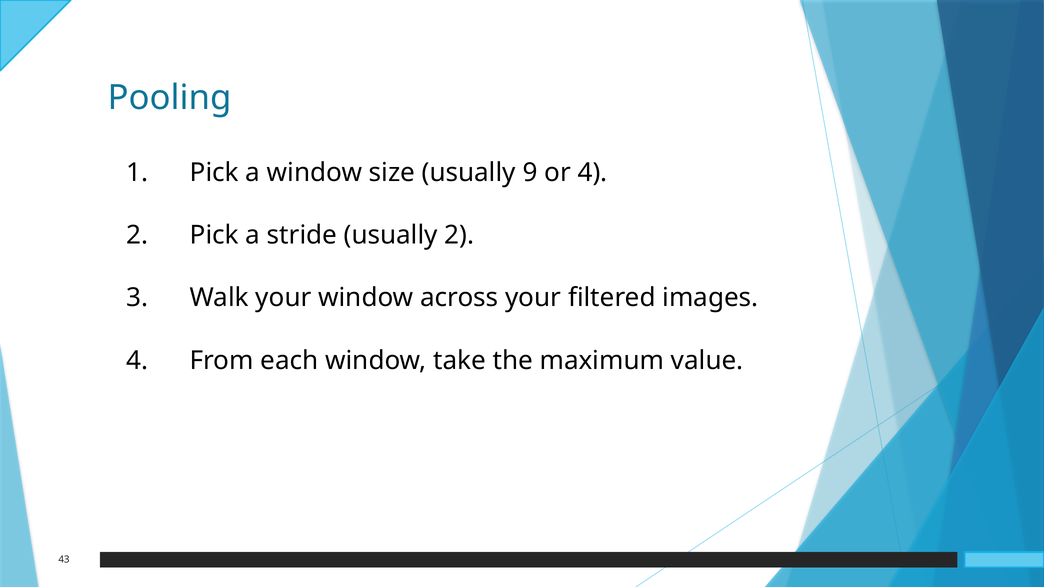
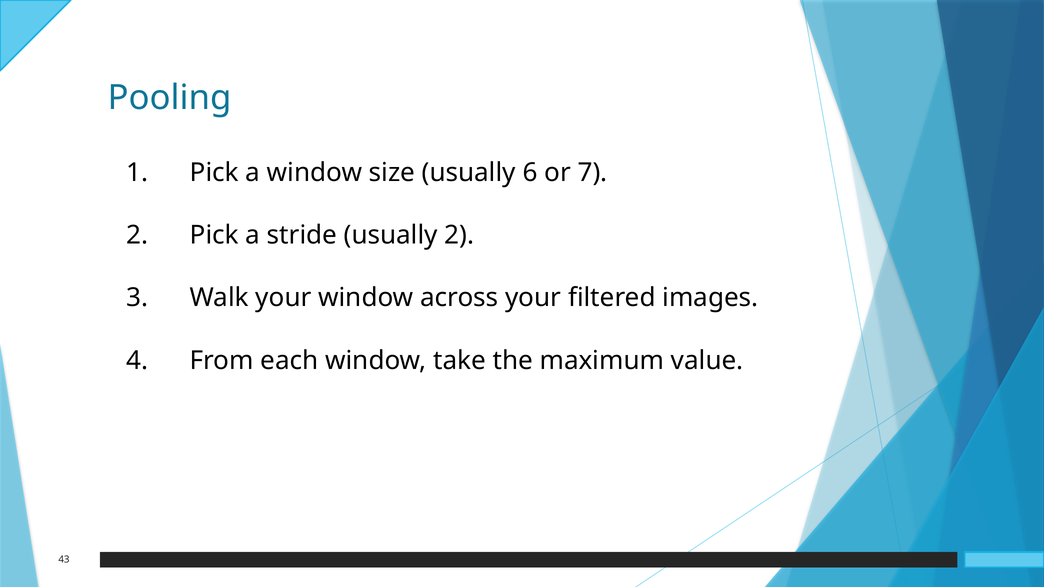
9: 9 -> 6 (530, 173)
or 4: 4 -> 7 (593, 173)
